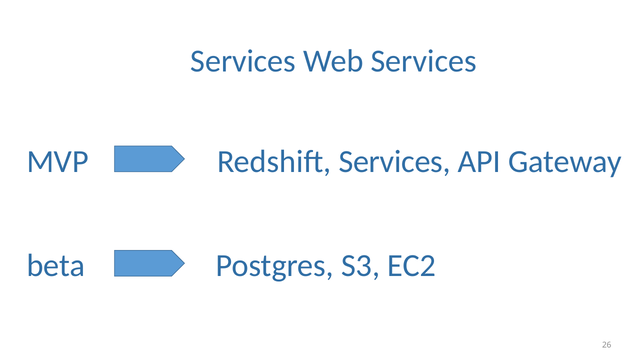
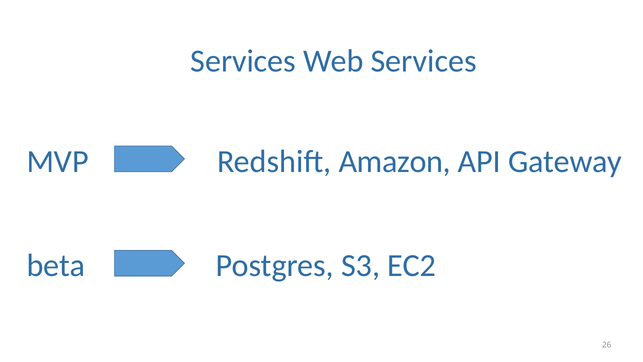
Redshift Services: Services -> Amazon (395, 161)
